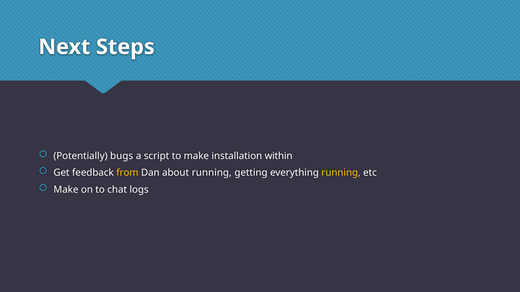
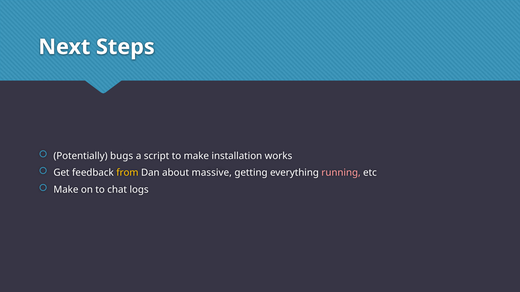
within: within -> works (278, 156)
about running: running -> massive (212, 173)
running colour: yellow -> pink (341, 173)
